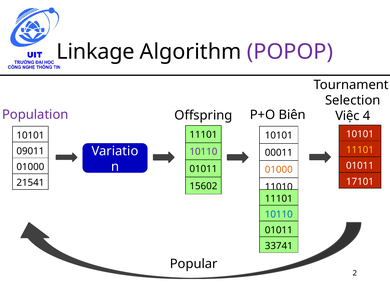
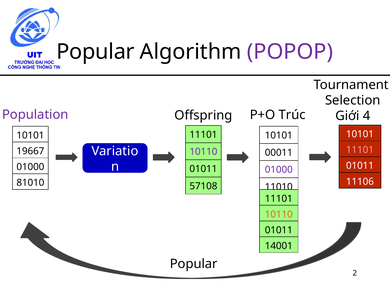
Linkage: Linkage -> Popular (96, 52)
Biên: Biên -> Trúc (292, 115)
Việc: Việc -> Giới (347, 116)
11101 colour: yellow -> pink (360, 150)
09011: 09011 -> 19667 (30, 151)
01000 colour: orange -> purple (279, 170)
17101: 17101 -> 11106 (360, 182)
21541: 21541 -> 81010 (30, 183)
15602: 15602 -> 57108 (203, 186)
10110 colour: blue -> orange (279, 215)
33741: 33741 -> 14001 (279, 246)
